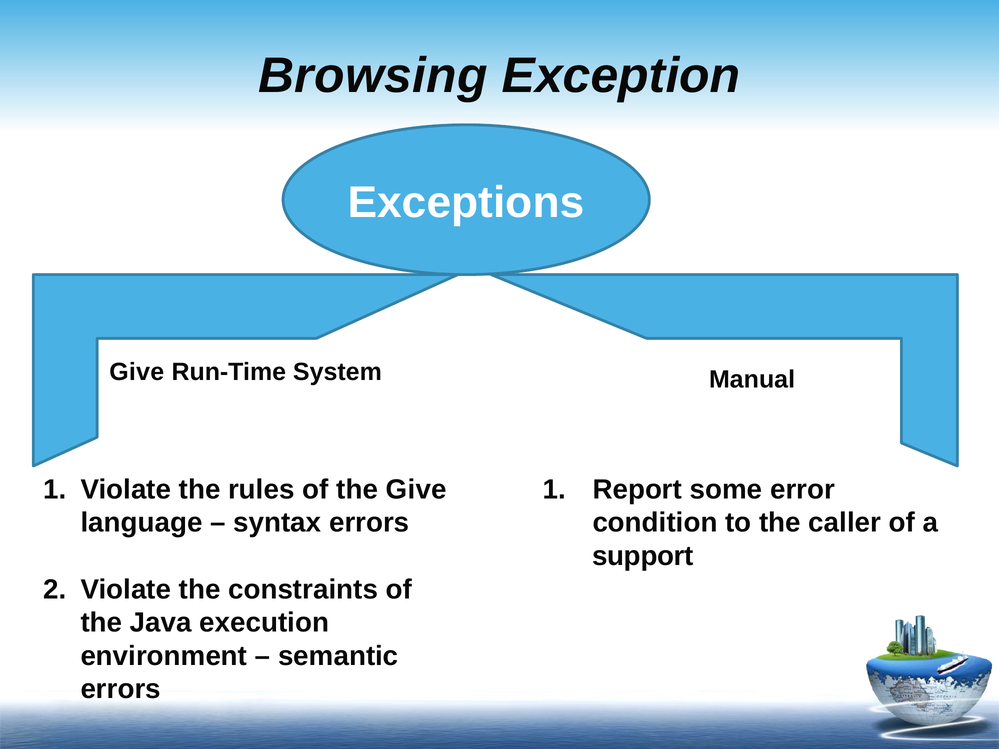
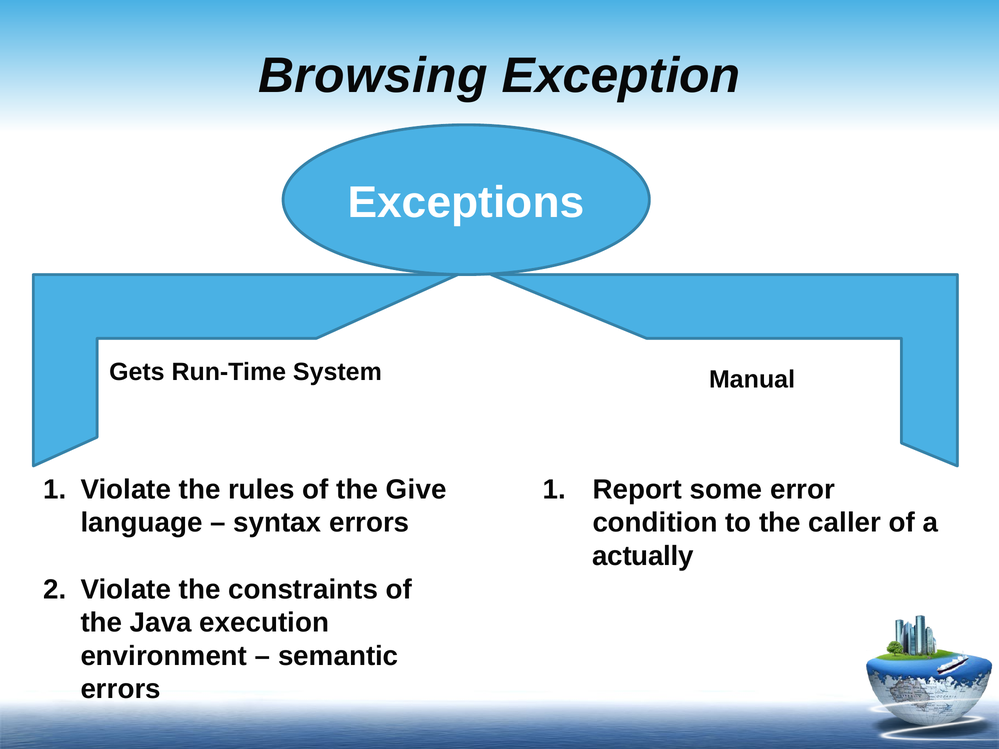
Give: Give -> Gets (137, 372)
support: support -> actually (643, 556)
